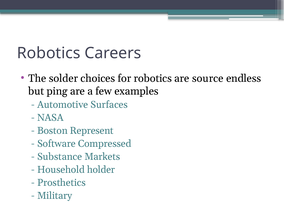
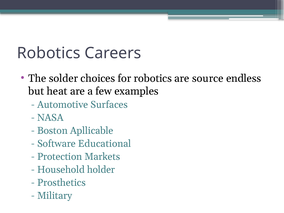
ping: ping -> heat (57, 91)
Represent: Represent -> Apllicable (92, 131)
Compressed: Compressed -> Educational (105, 144)
Substance: Substance -> Protection (60, 157)
